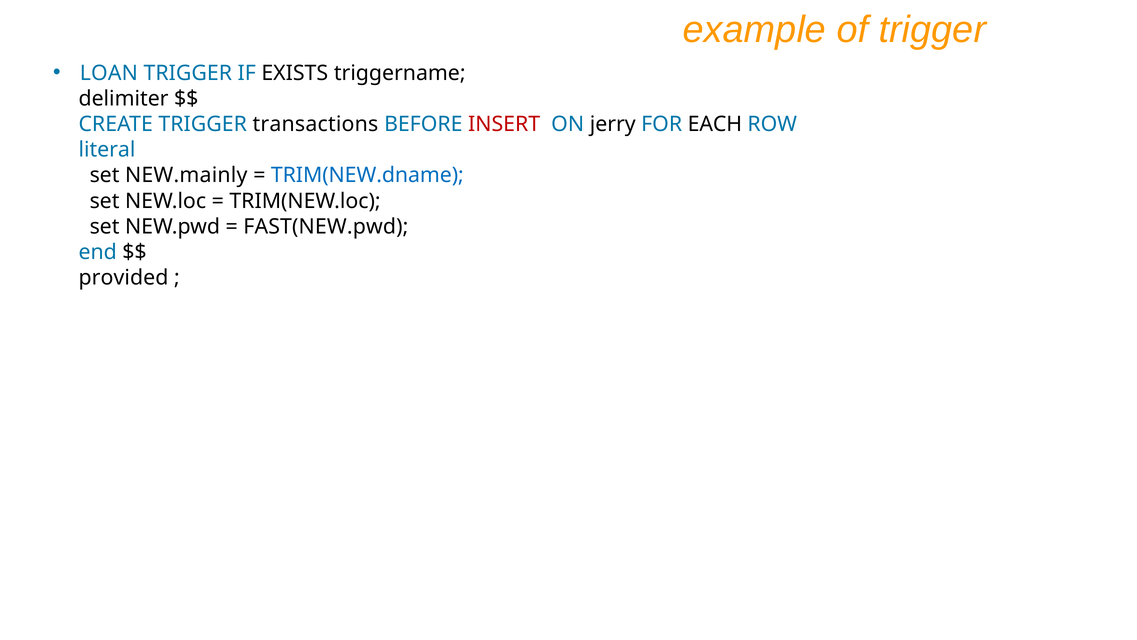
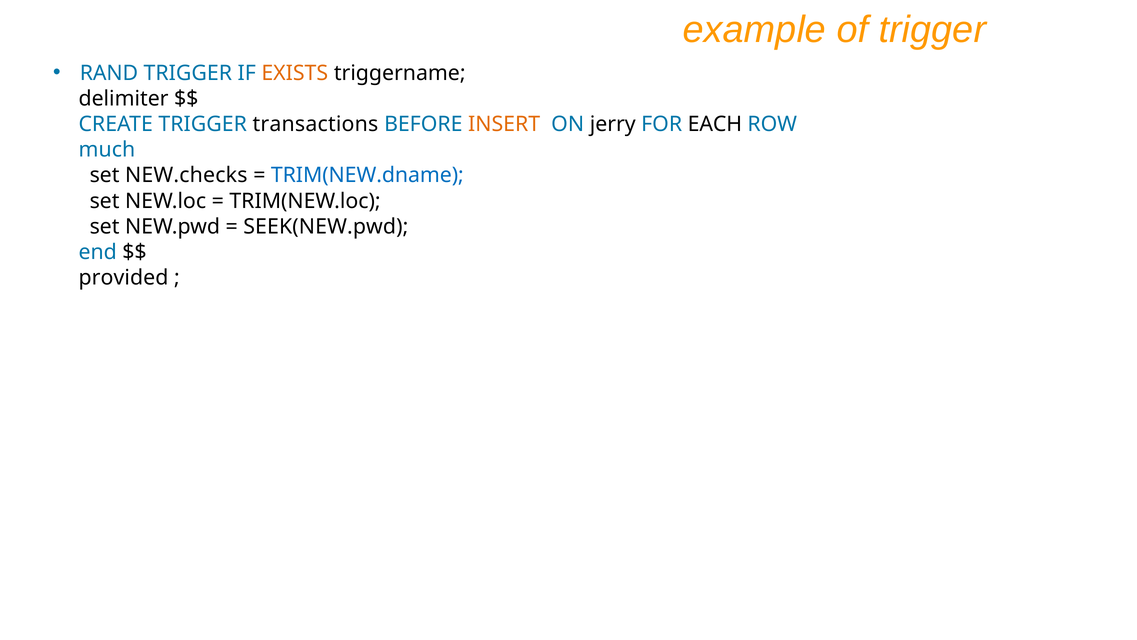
LOAN: LOAN -> RAND (109, 73)
EXISTS colour: black -> orange (295, 73)
INSERT colour: red -> orange (504, 124)
literal: literal -> much (107, 150)
NEW.mainly: NEW.mainly -> NEW.checks (186, 175)
FAST(NEW.pwd: FAST(NEW.pwd -> SEEK(NEW.pwd (326, 226)
